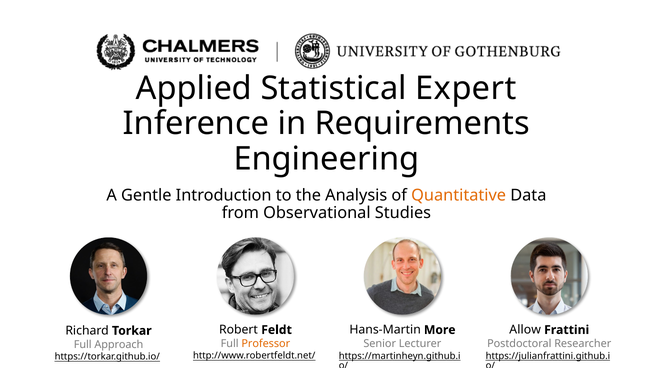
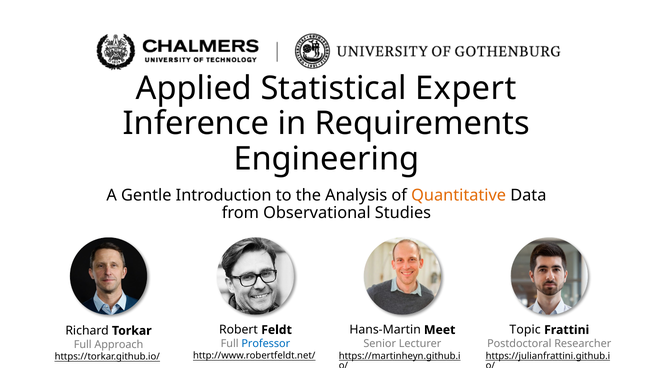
More: More -> Meet (440, 329)
Allow: Allow -> Topic (525, 329)
Professor colour: orange -> blue (266, 343)
